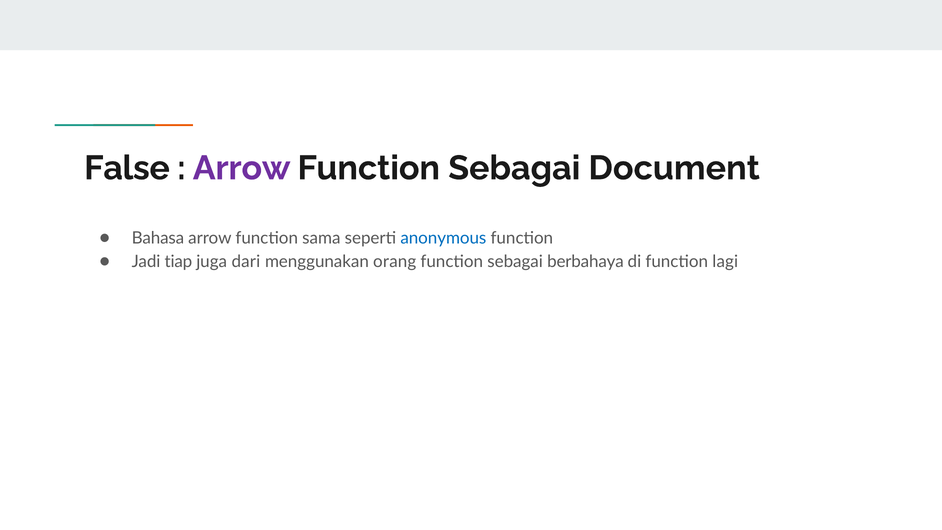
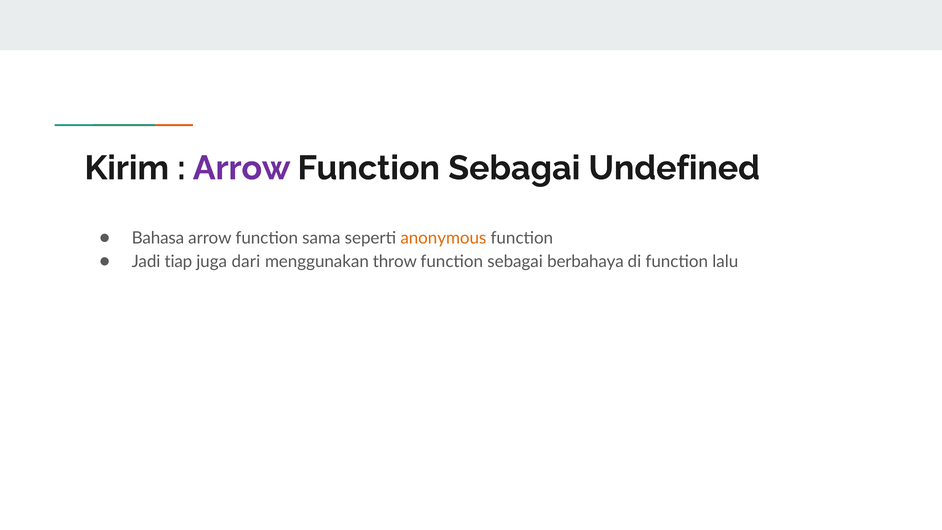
False: False -> Kirim (127, 168)
Document: Document -> Undefined (674, 168)
anonymous colour: blue -> orange (443, 238)
orang: orang -> throw (395, 262)
lagi: lagi -> lalu (725, 262)
